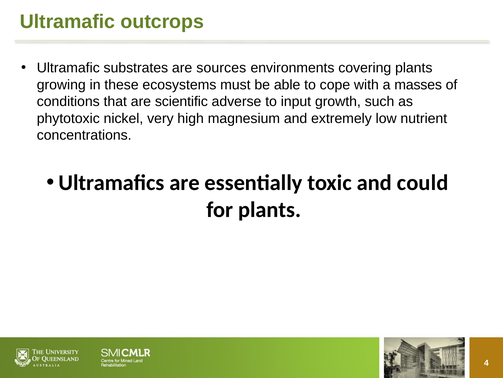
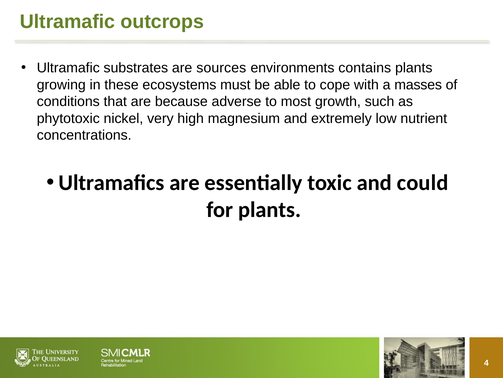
covering: covering -> contains (365, 68)
scientific: scientific -> because (181, 101)
input: input -> most (296, 101)
